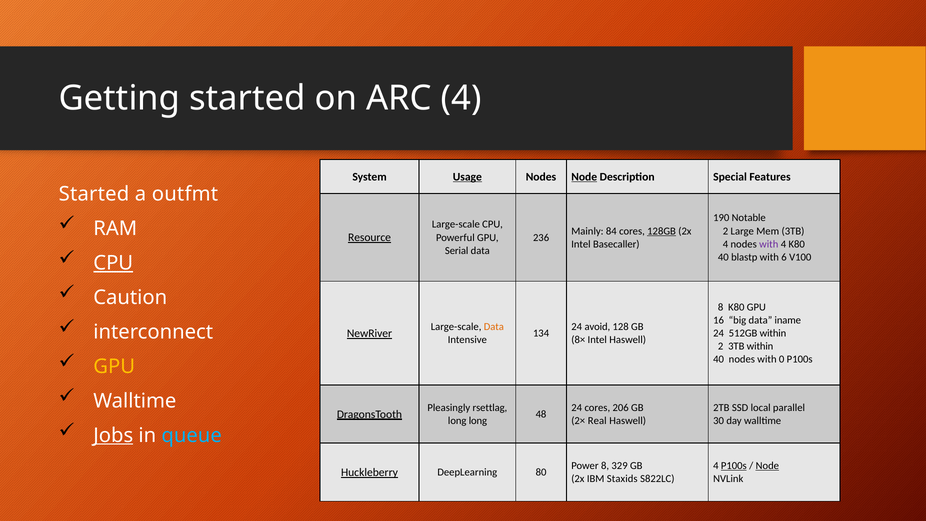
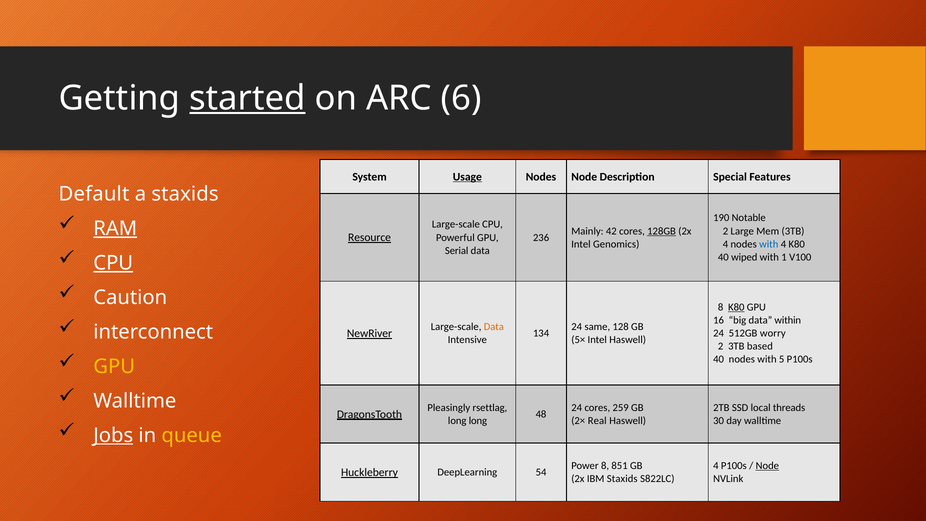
started underline: none -> present (247, 98)
ARC 4: 4 -> 6 (461, 98)
Node underline: present -> none (584, 177)
Started: Started -> Default (94, 194)
a outfmt: outfmt -> staxids (185, 194)
RAM underline: none -> present (115, 229)
84: 84 -> 42 (611, 231)
Basecaller: Basecaller -> Genomics (616, 244)
with colour: purple -> blue (769, 244)
blastp: blastp -> wiped (744, 257)
6: 6 -> 1 (784, 257)
K80 underline: none -> present (736, 307)
iname: iname -> within (788, 320)
avoid: avoid -> same (597, 327)
512GB within: within -> worry (773, 333)
8×: 8× -> 5× (578, 340)
3TB within: within -> based (760, 346)
0: 0 -> 5 (782, 359)
206: 206 -> 259 (621, 408)
parallel: parallel -> threads (789, 408)
queue colour: light blue -> yellow (192, 435)
329: 329 -> 851 (620, 466)
P100s underline: present -> none (734, 466)
80: 80 -> 54 (541, 472)
